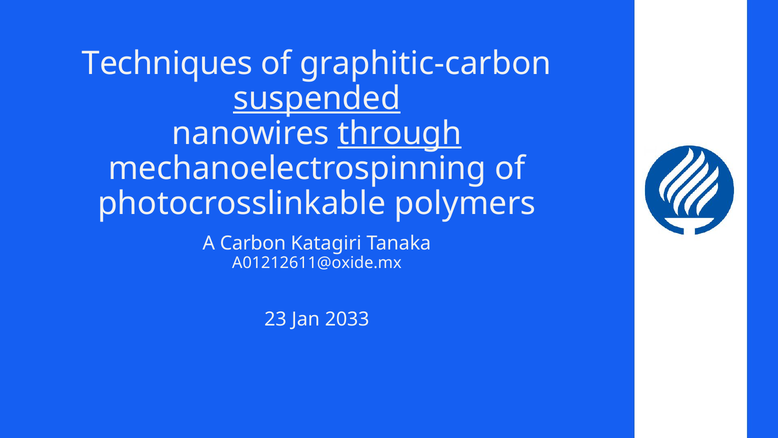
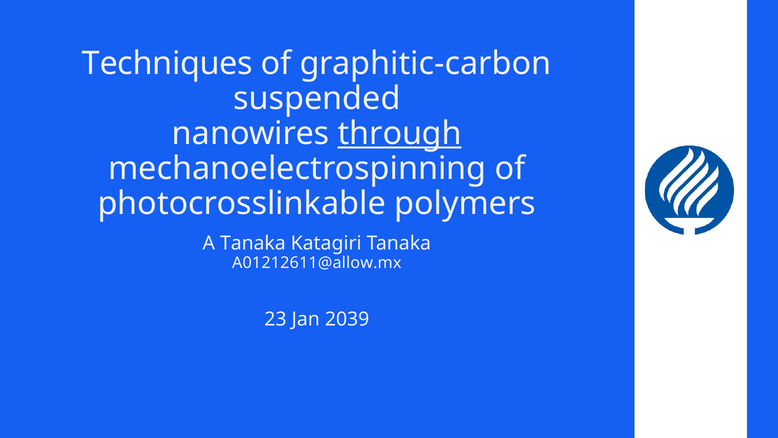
suspended underline: present -> none (317, 98)
A Carbon: Carbon -> Tanaka (253, 243)
A01212611@oxide.mx: A01212611@oxide.mx -> A01212611@allow.mx (317, 262)
2033: 2033 -> 2039 (347, 319)
